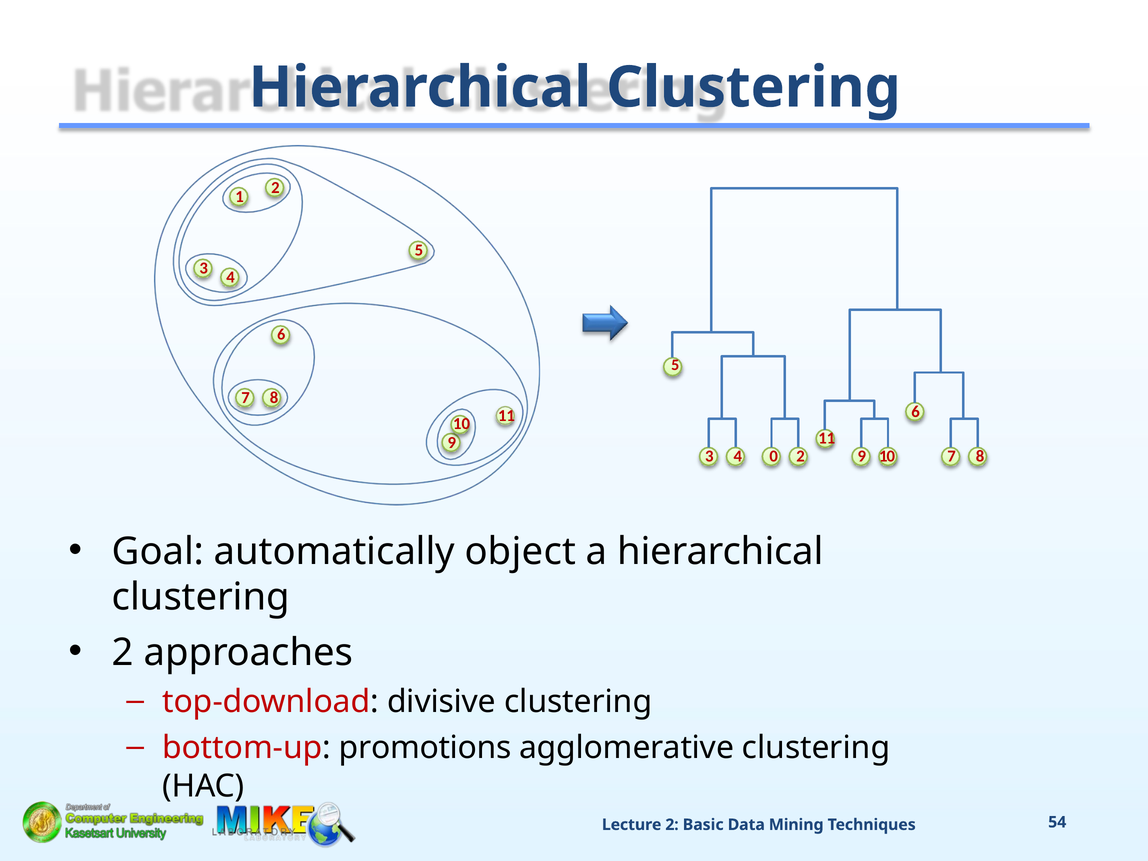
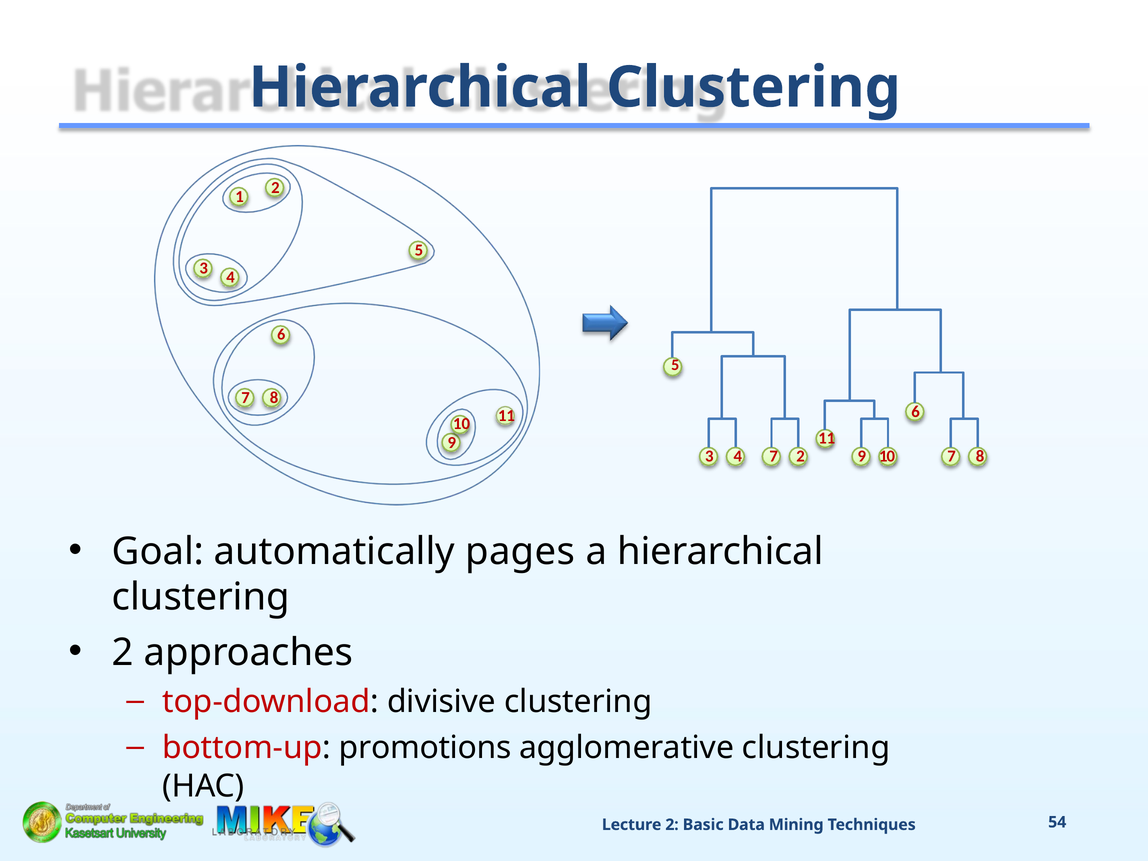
4 0: 0 -> 7 (774, 456)
object: object -> pages (520, 551)
